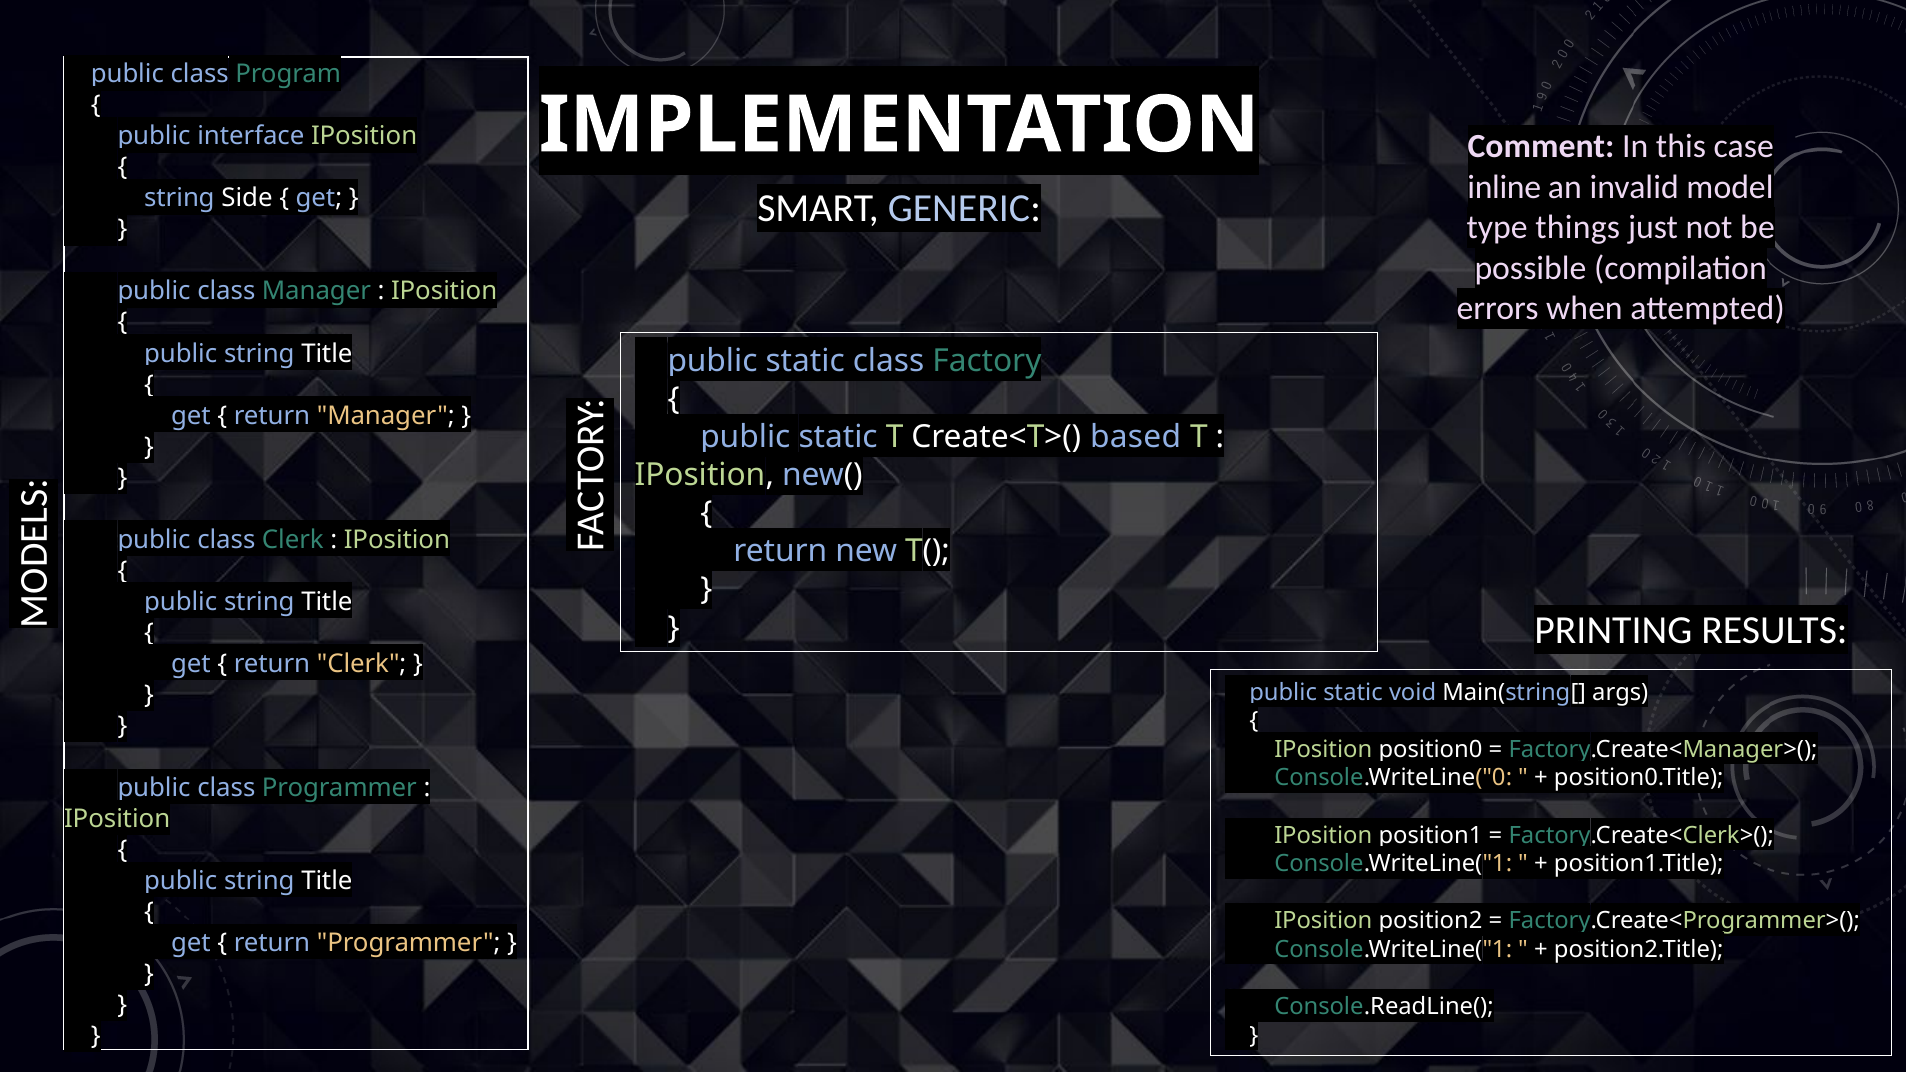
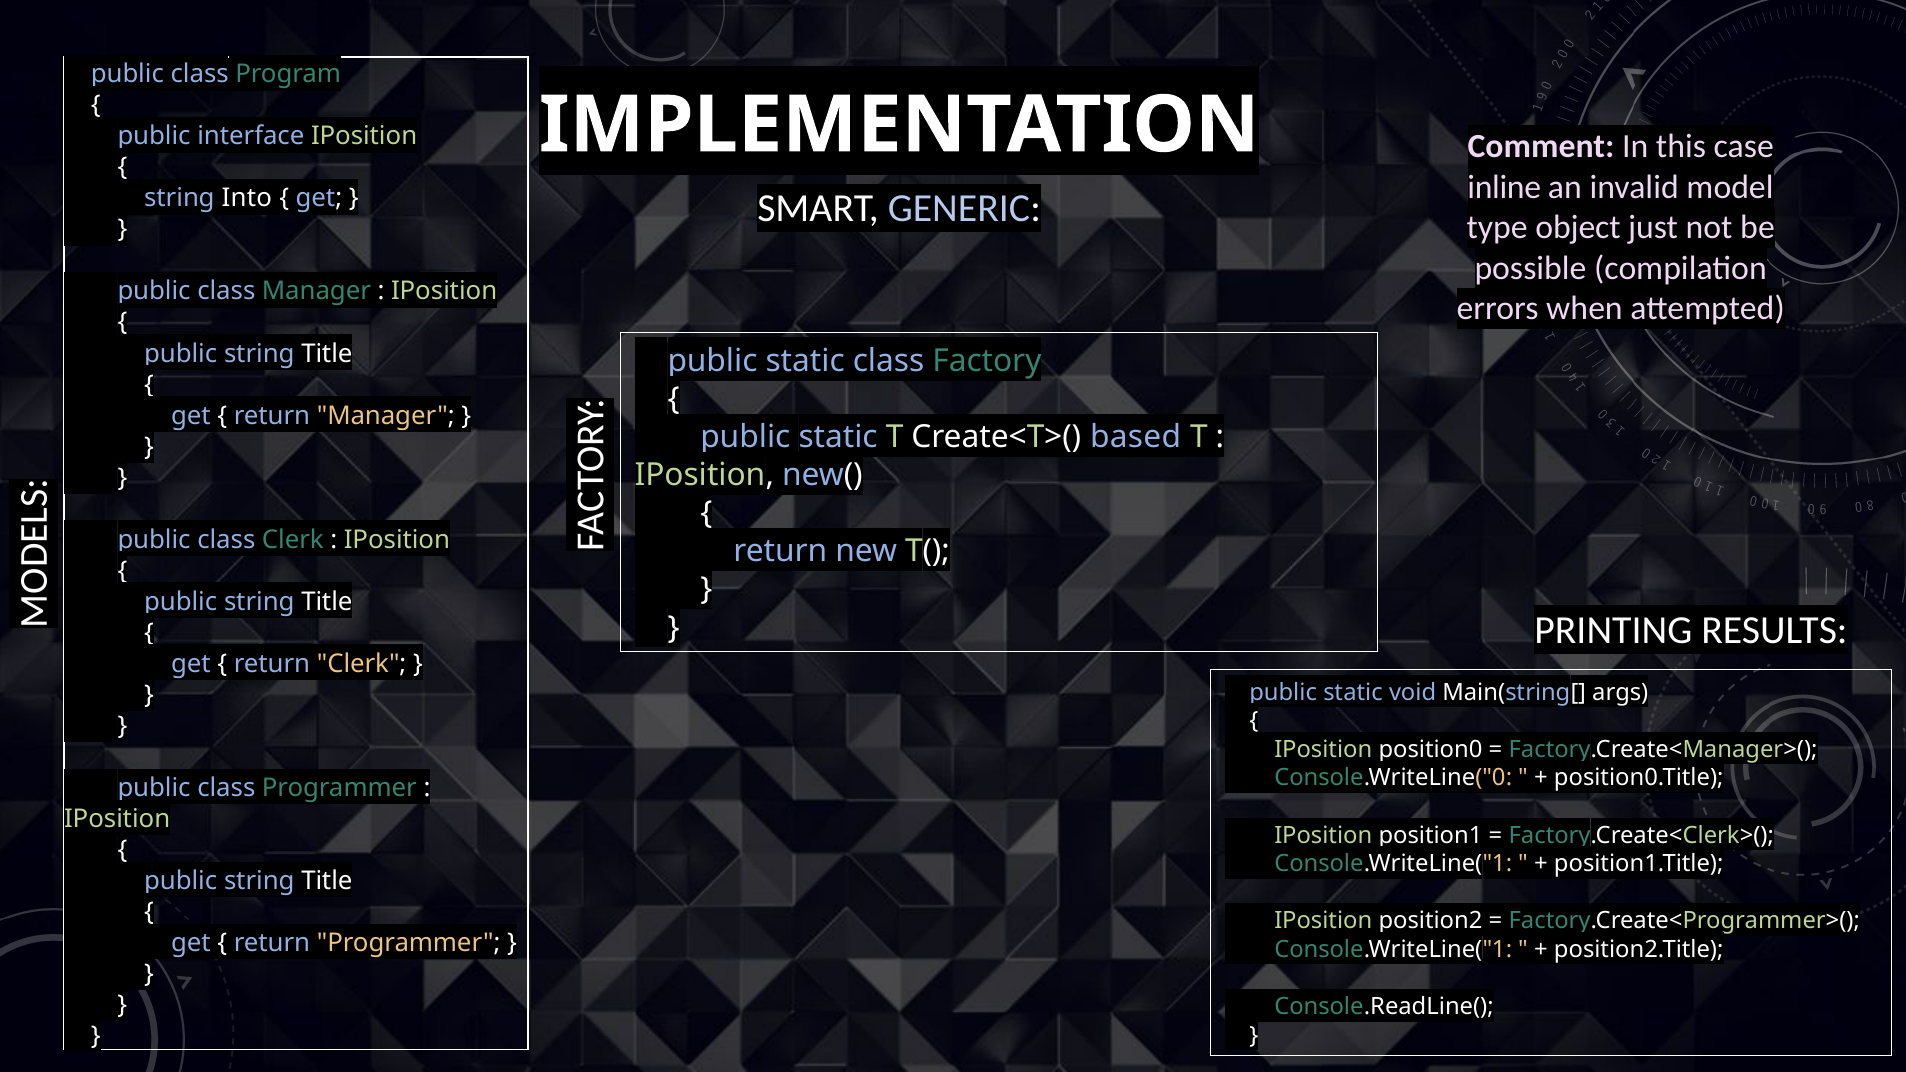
Side: Side -> Into (247, 198)
things: things -> object (1578, 228)
